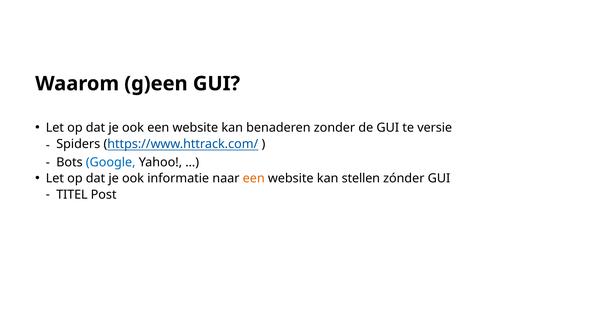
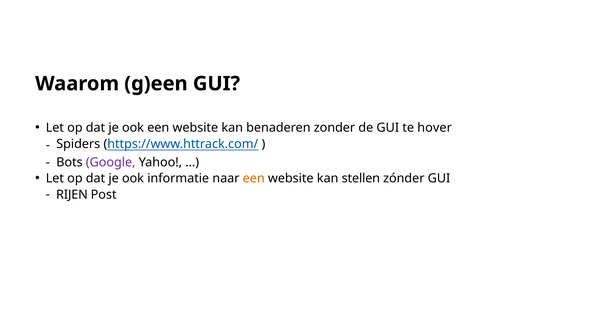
versie: versie -> hover (435, 128)
Google colour: blue -> purple (111, 162)
TITEL: TITEL -> RIJEN (72, 195)
